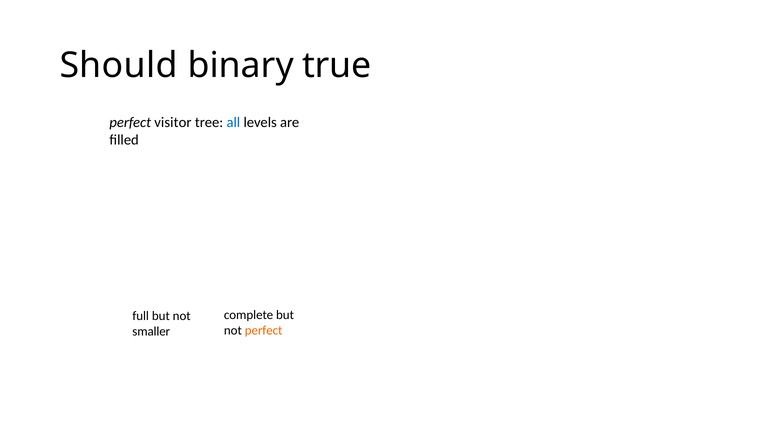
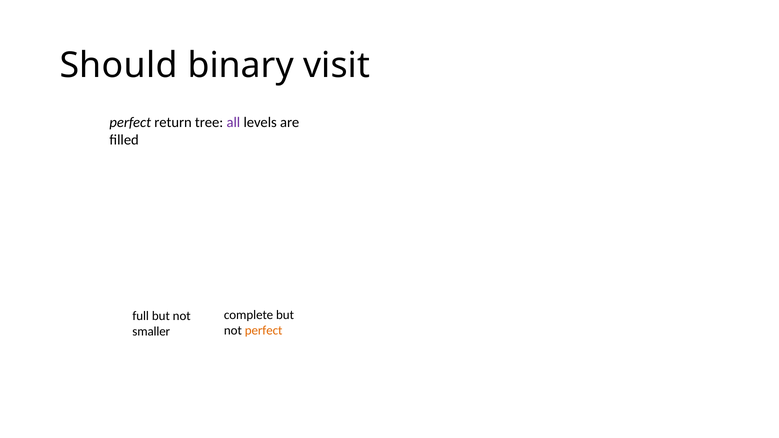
true: true -> visit (337, 65)
visitor: visitor -> return (173, 122)
all colour: blue -> purple (233, 122)
